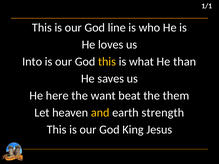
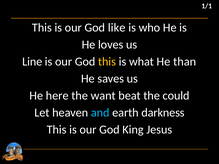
line: line -> like (117, 28)
Into: Into -> Line (32, 62)
them: them -> could (176, 96)
and colour: yellow -> light blue (100, 113)
strength: strength -> darkness (163, 113)
